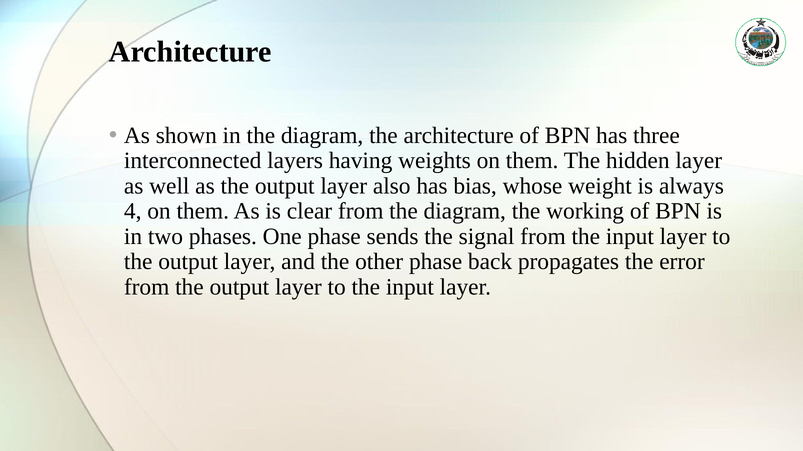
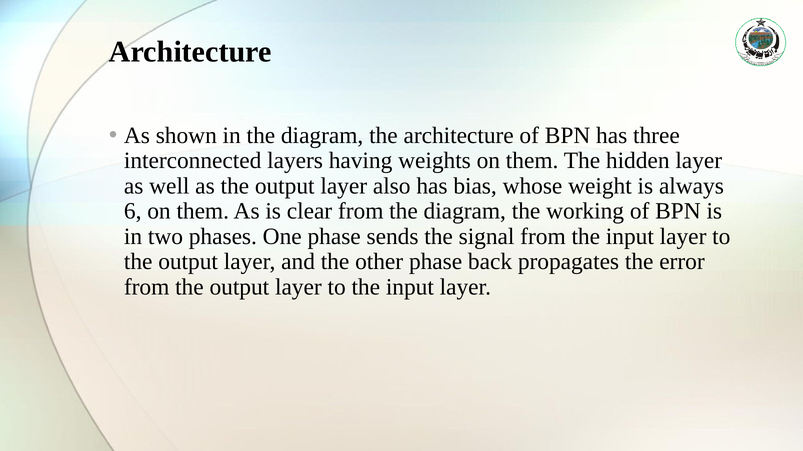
4: 4 -> 6 (133, 211)
